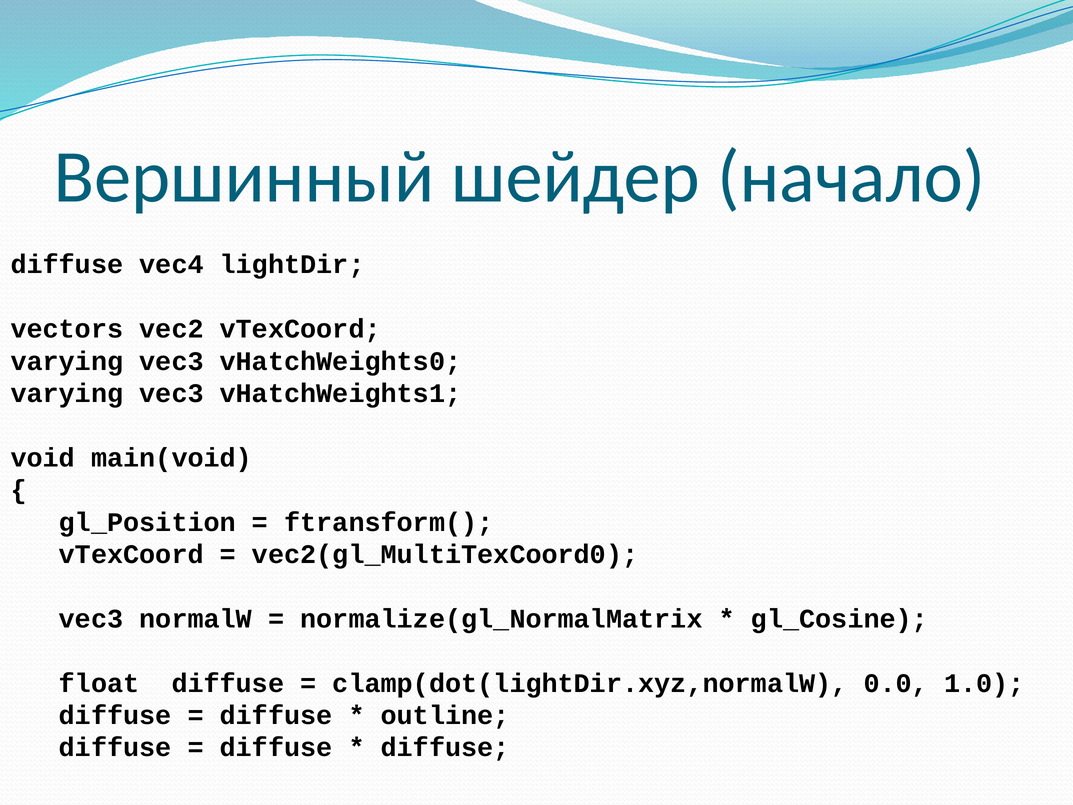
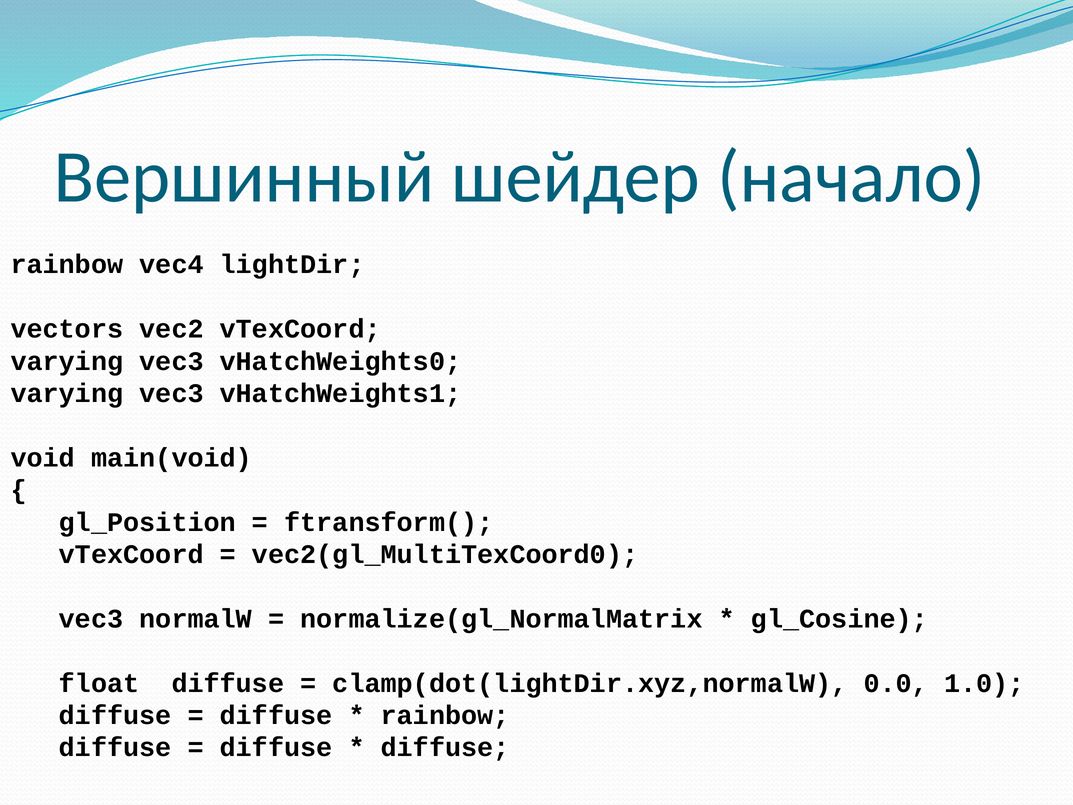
diffuse: diffuse -> rainbow (67, 265)
outline: outline -> rainbow (445, 715)
